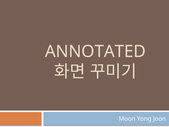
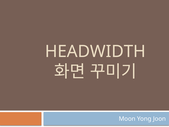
ANNOTATED: ANNOTATED -> HEADWIDTH (95, 51)
